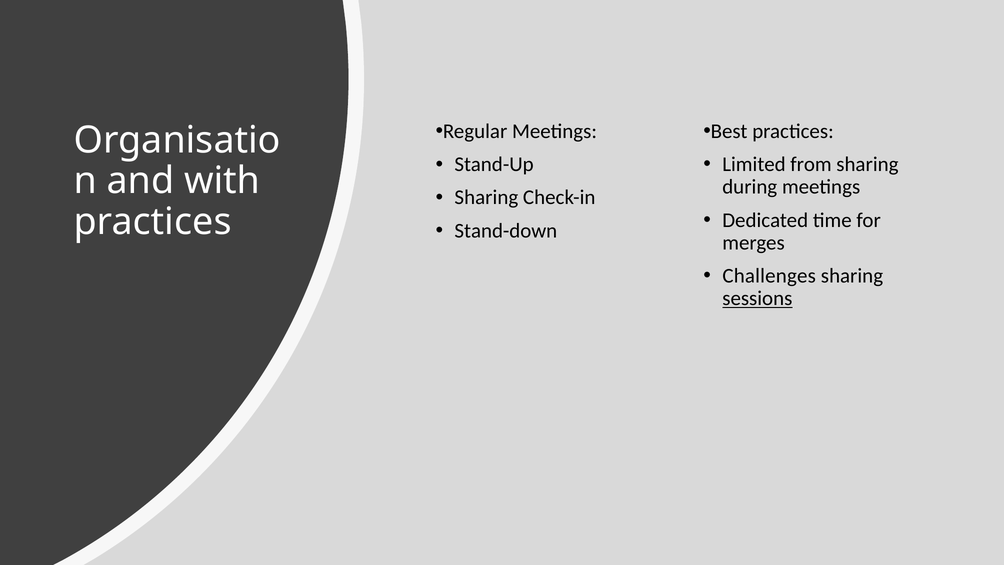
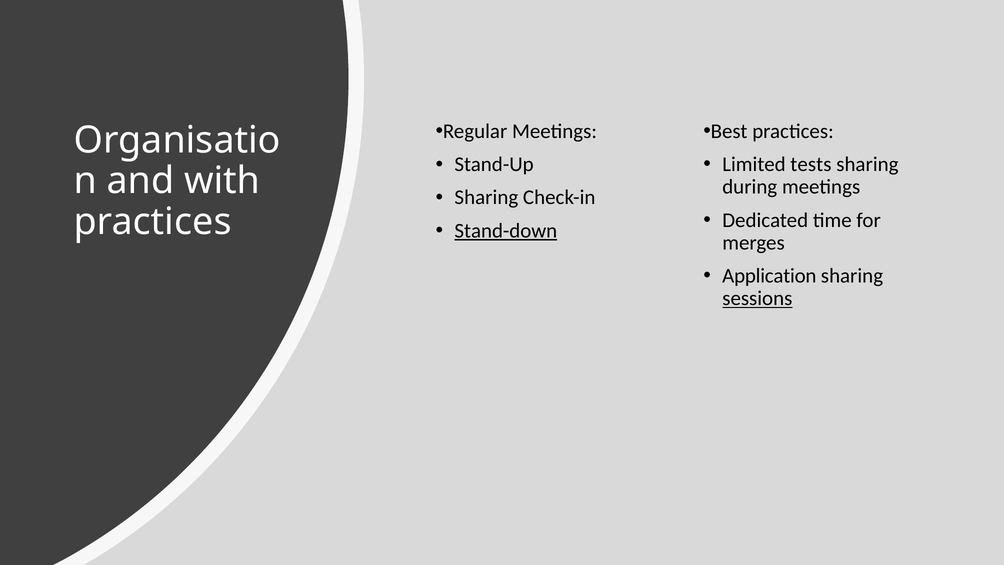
from: from -> tests (811, 164)
Stand-down underline: none -> present (506, 231)
Challenges: Challenges -> Application (769, 276)
